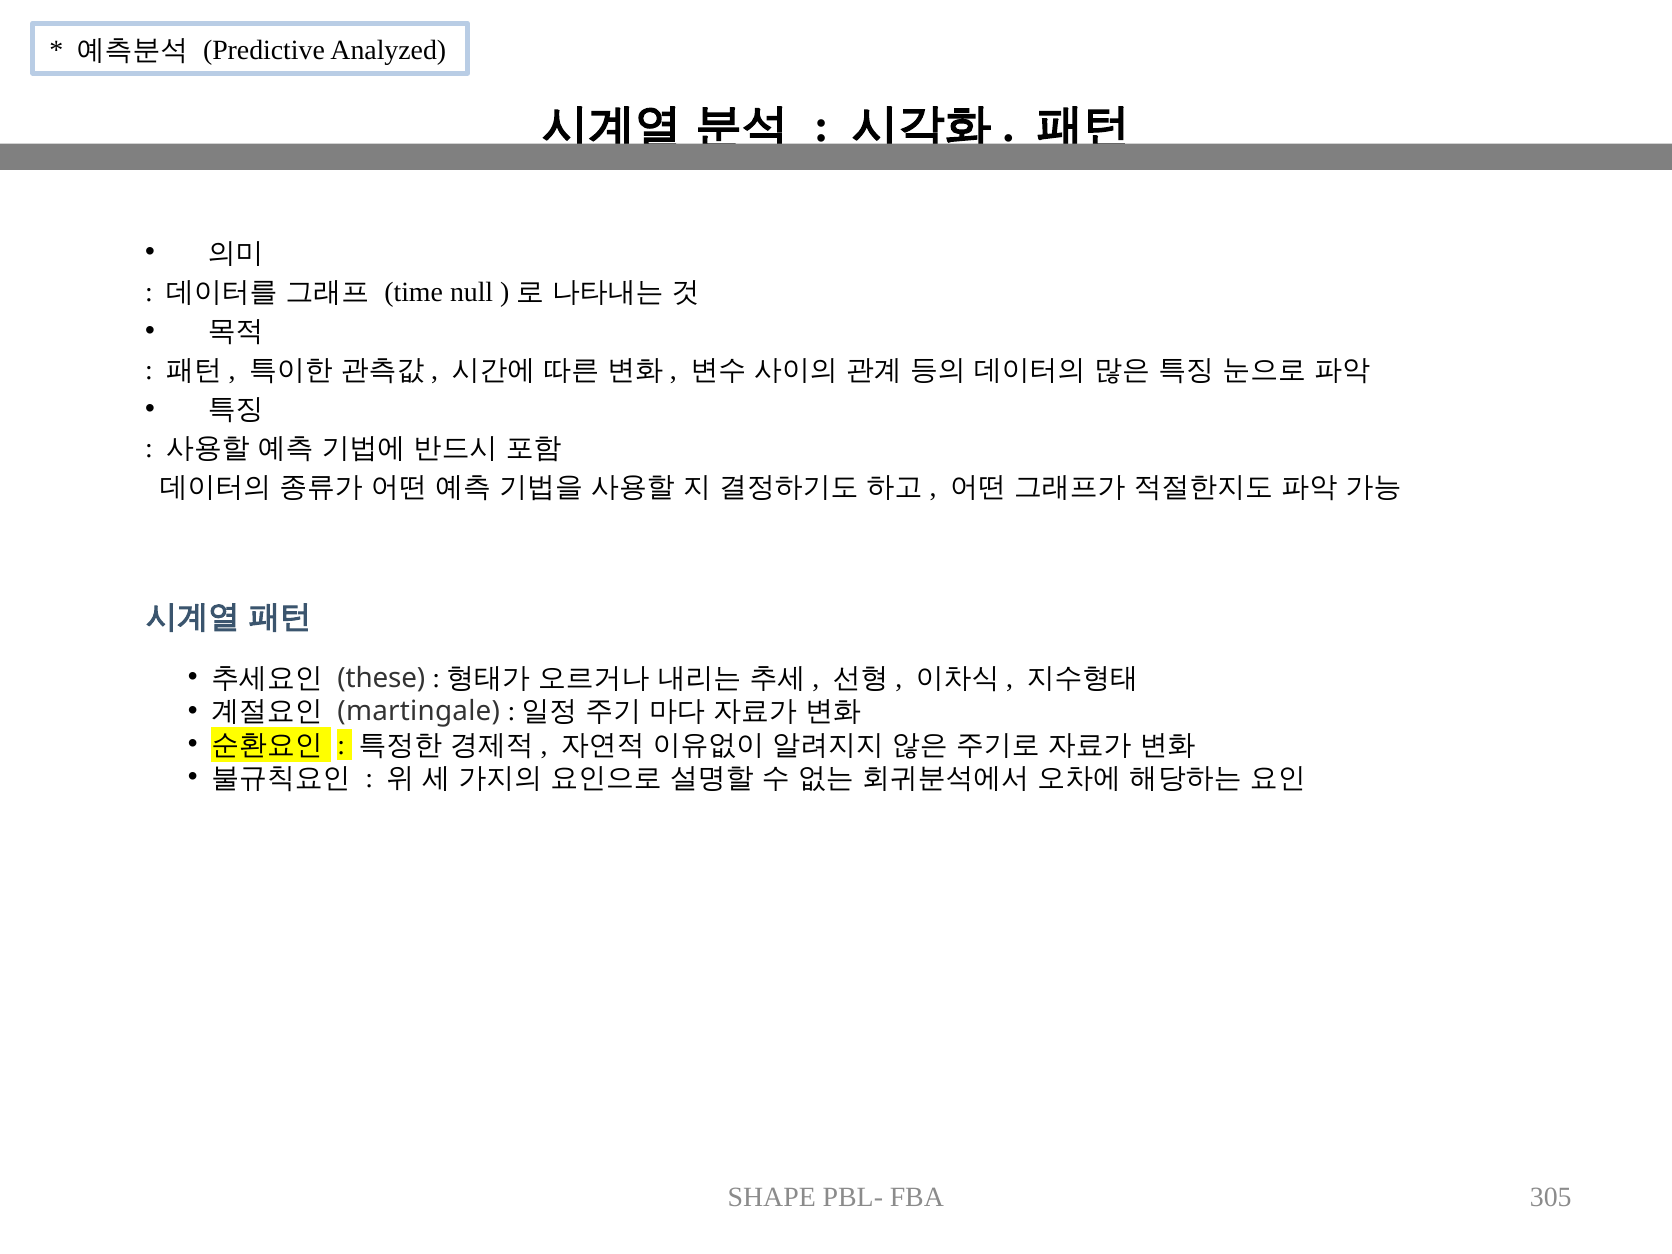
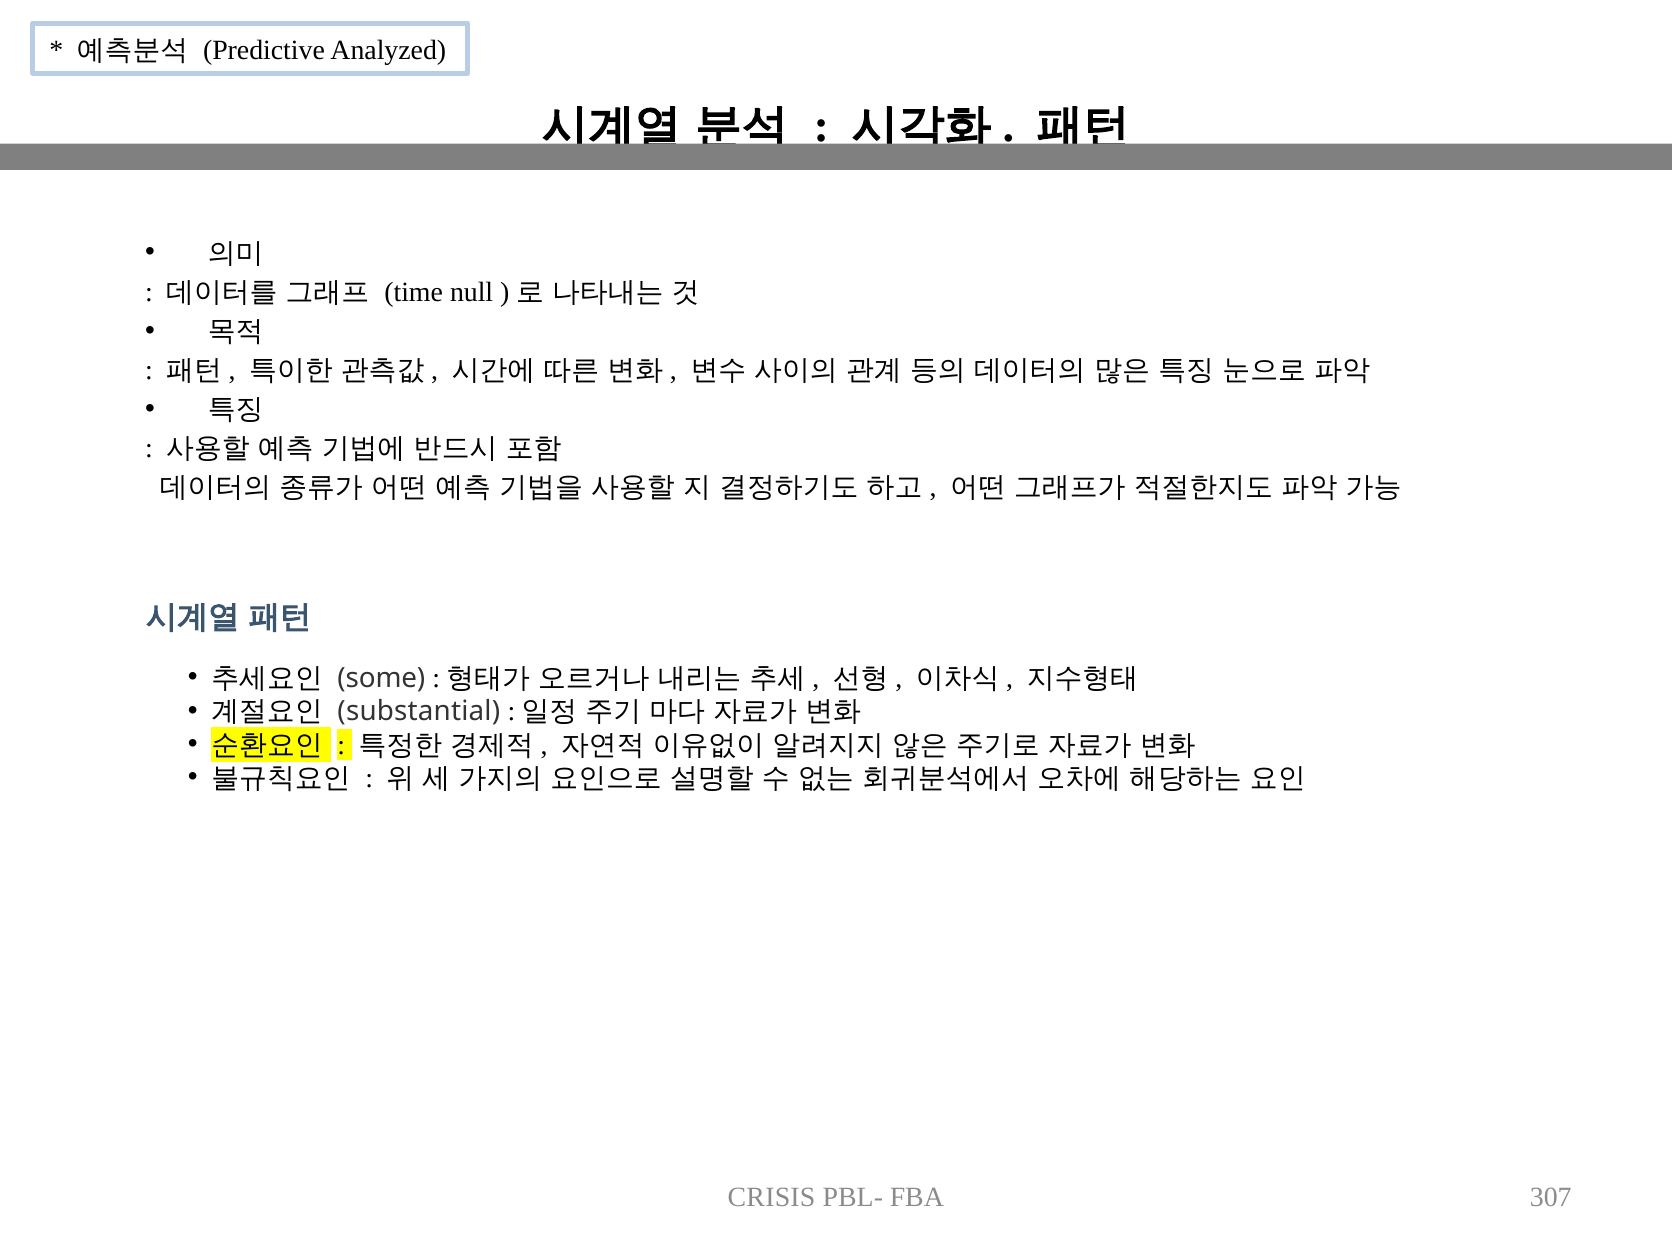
these: these -> some (381, 678)
martingale: martingale -> substantial (419, 711)
SHAPE: SHAPE -> CRISIS (772, 1198)
305: 305 -> 307 (1551, 1198)
